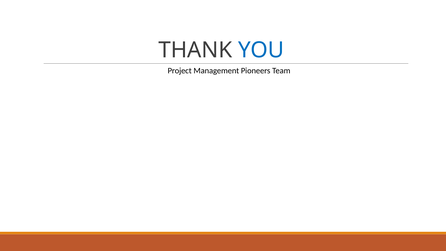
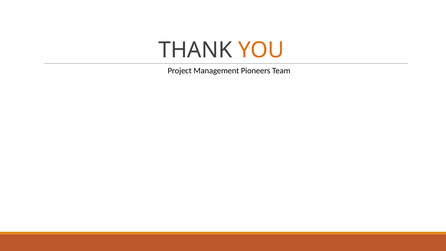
YOU colour: blue -> orange (261, 50)
